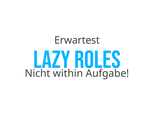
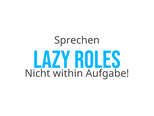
Erwartest: Erwartest -> Sprechen (77, 40)
